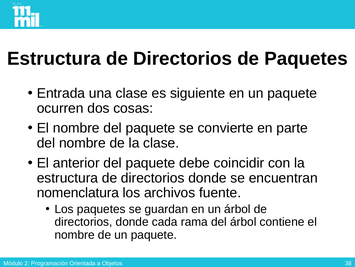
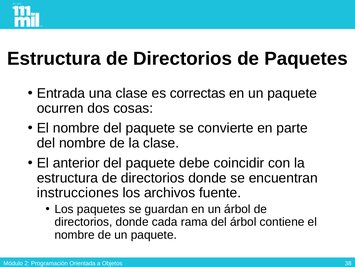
siguiente: siguiente -> correctas (198, 93)
nomenclatura: nomenclatura -> instrucciones (78, 192)
